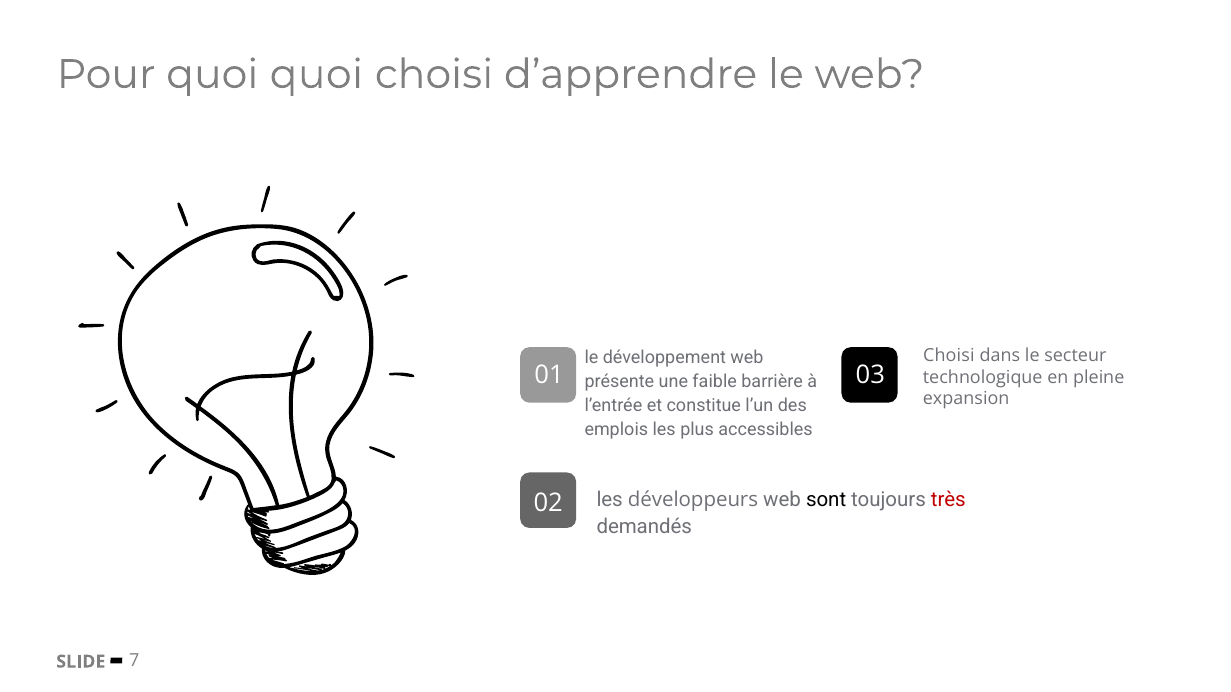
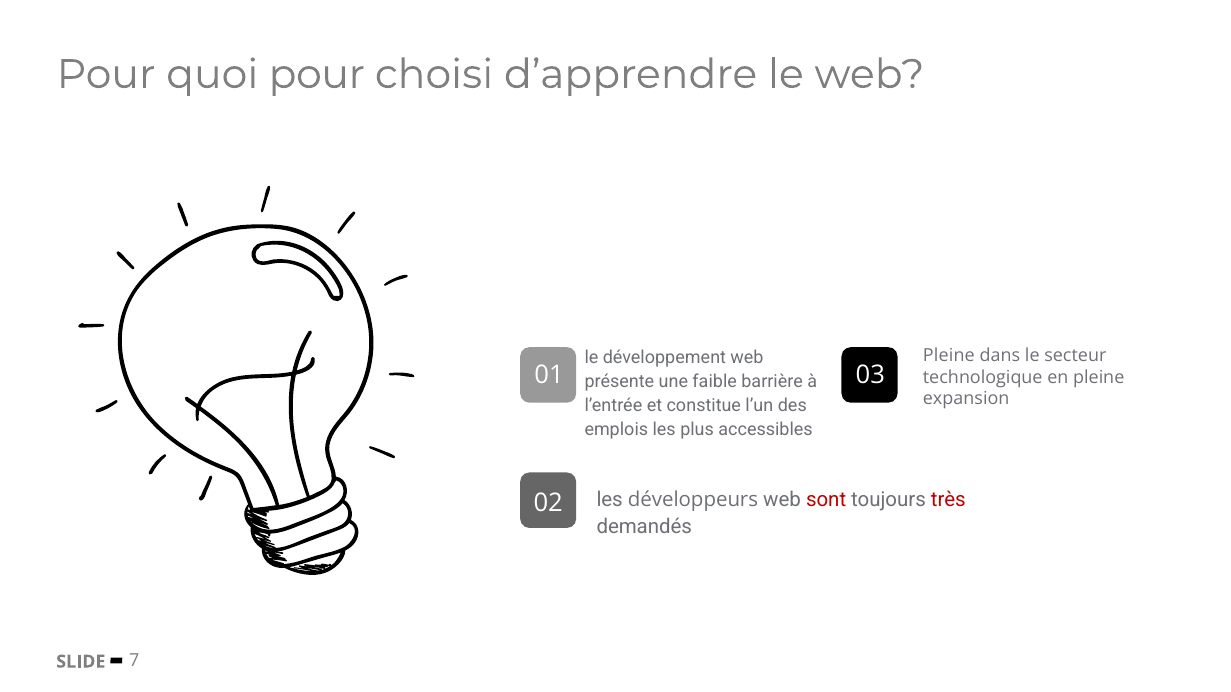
quoi quoi: quoi -> pour (317, 74)
Choisi: Choisi -> Pleine (949, 356)
sont colour: black -> red (826, 500)
